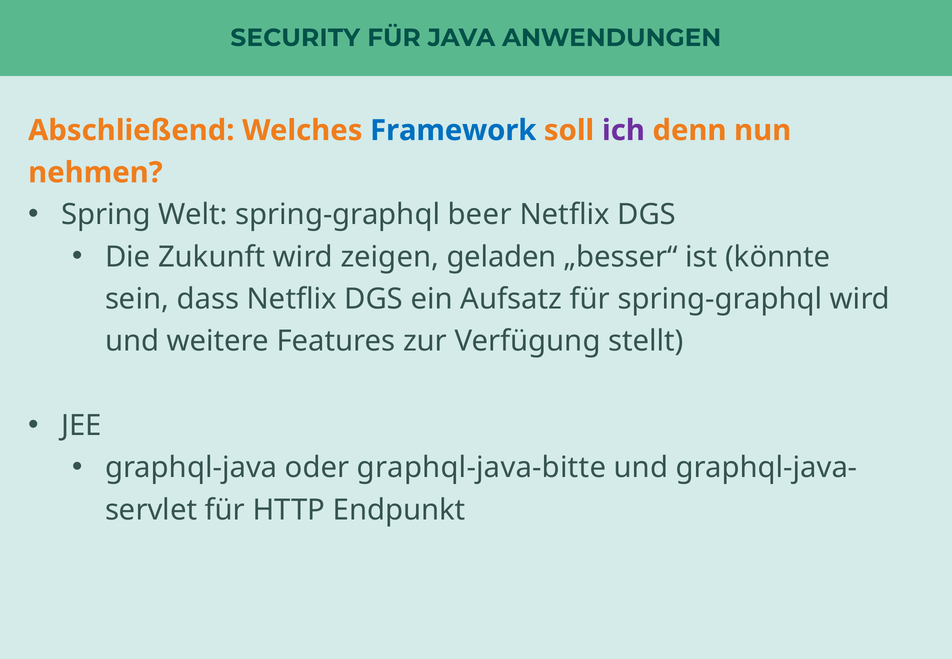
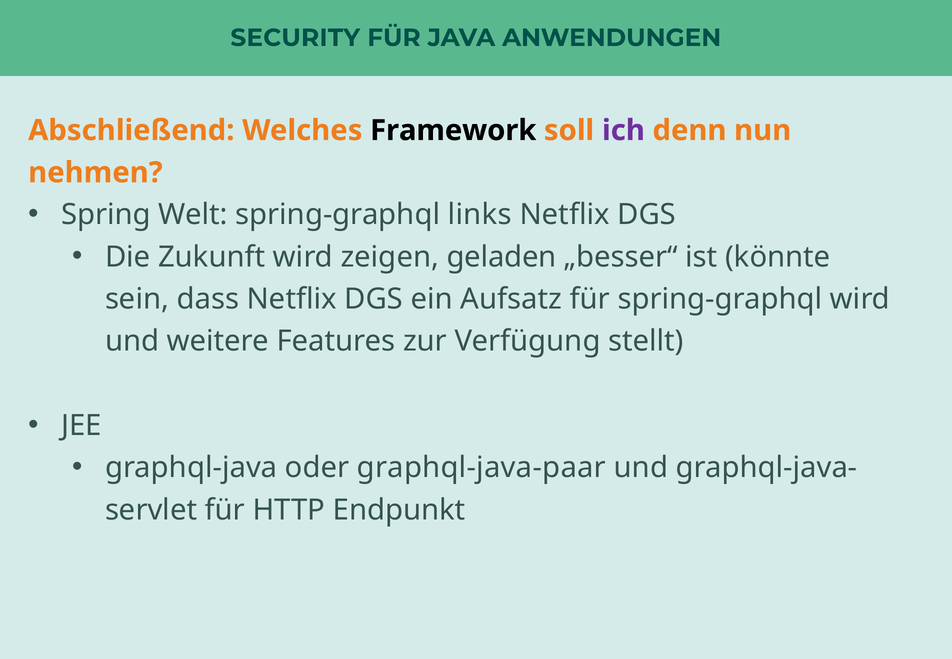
Framework colour: blue -> black (453, 130)
beer: beer -> links (480, 215)
graphql-java-bitte: graphql-java-bitte -> graphql-java-paar (481, 468)
